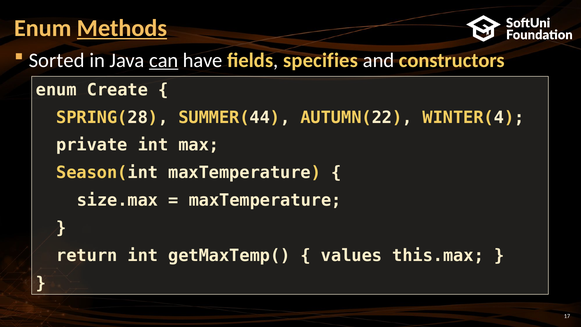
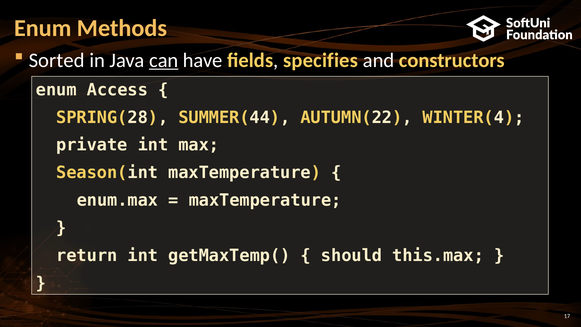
Methods underline: present -> none (122, 28)
Create: Create -> Access (117, 90)
size.max: size.max -> enum.max (117, 200)
values: values -> should (352, 255)
